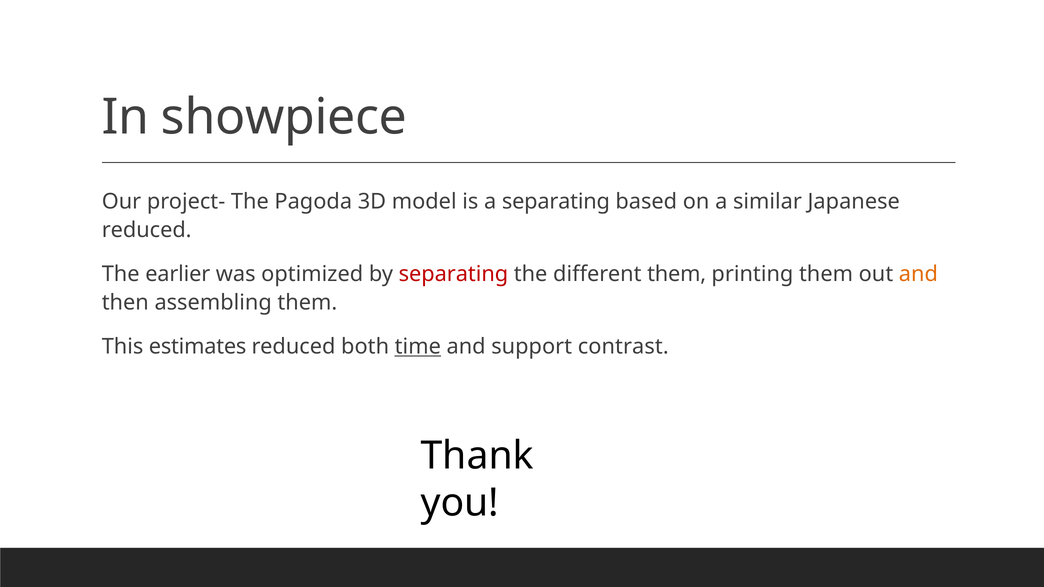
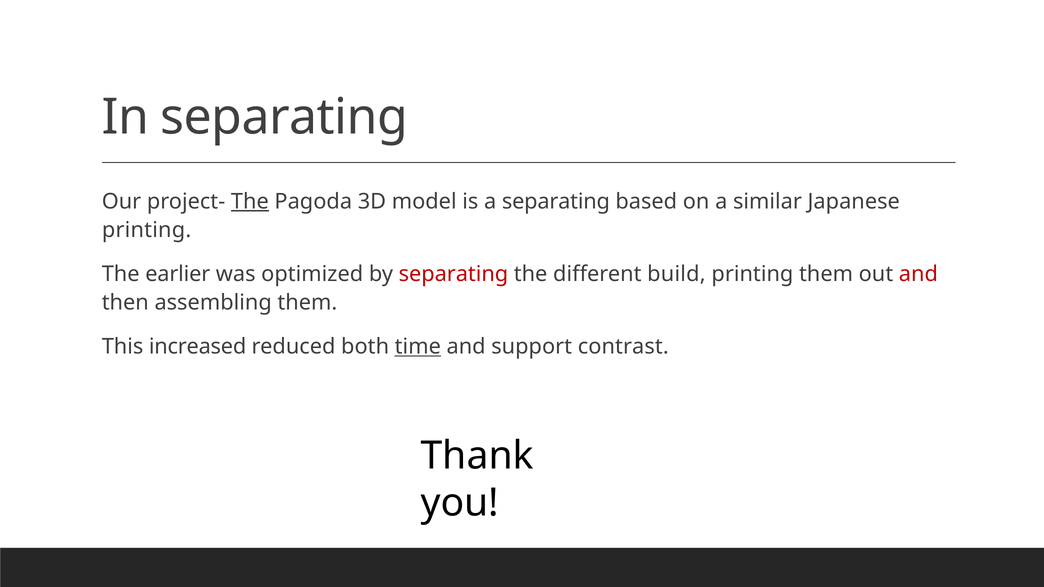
In showpiece: showpiece -> separating (284, 118)
The underline: none -> present (250, 202)
reduced: reduced -> printing (147, 230)
different them: them -> build (676, 274)
and colour: orange -> red (918, 274)
estimates: estimates -> increased (198, 347)
